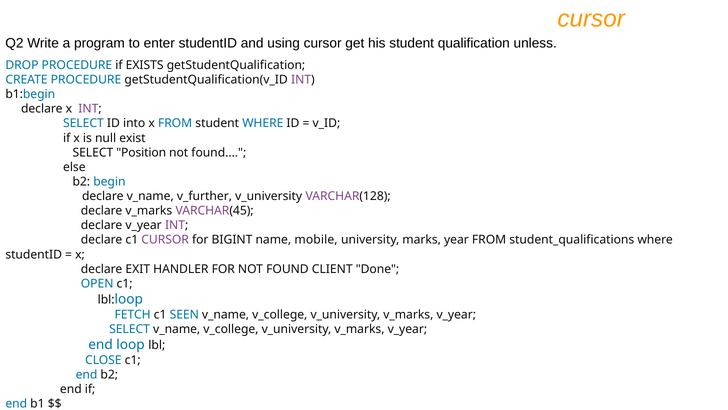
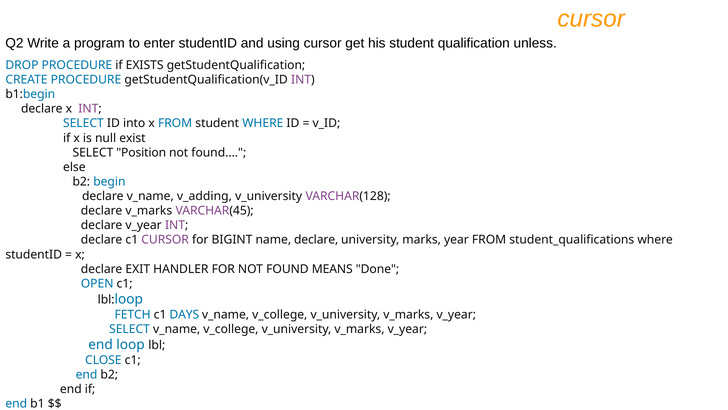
v_further: v_further -> v_adding (204, 196)
name mobile: mobile -> declare (316, 240)
CLIENT: CLIENT -> MEANS (332, 269)
SEEN: SEEN -> DAYS (184, 314)
